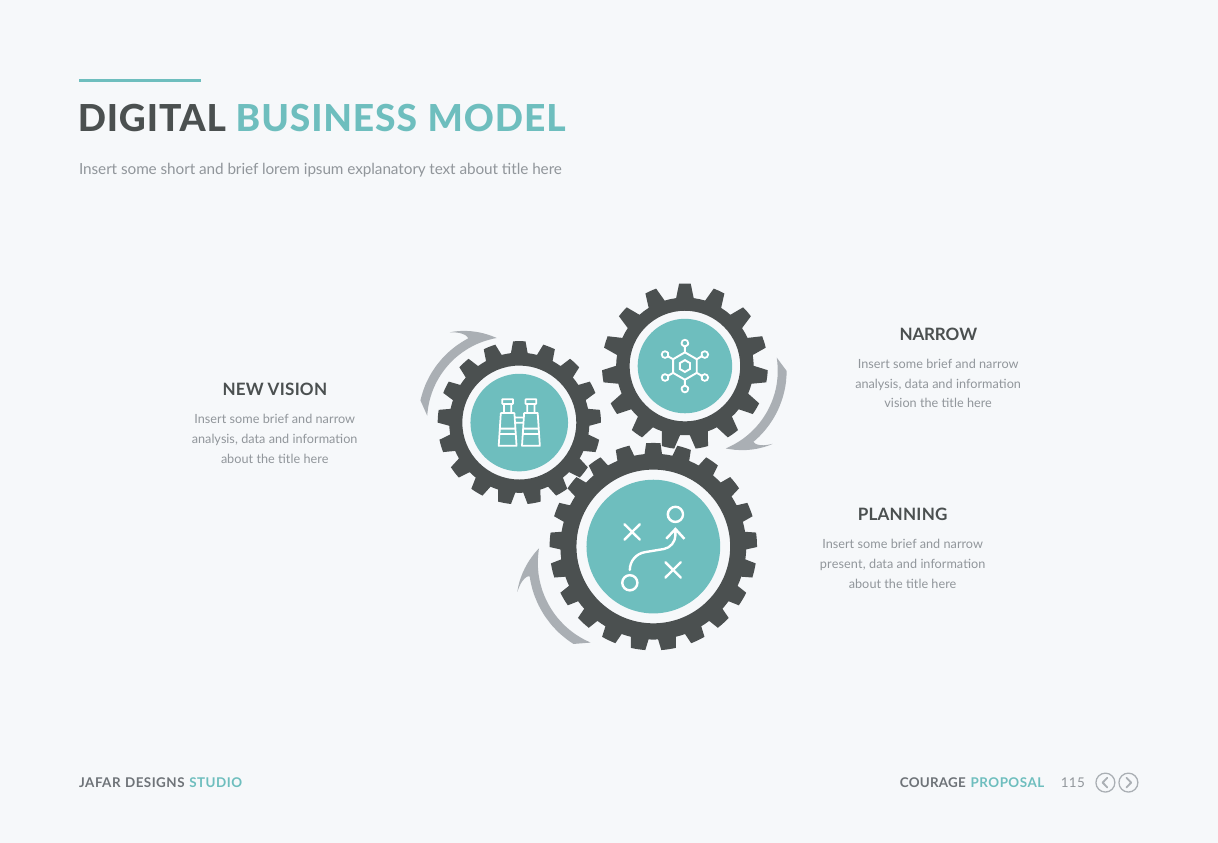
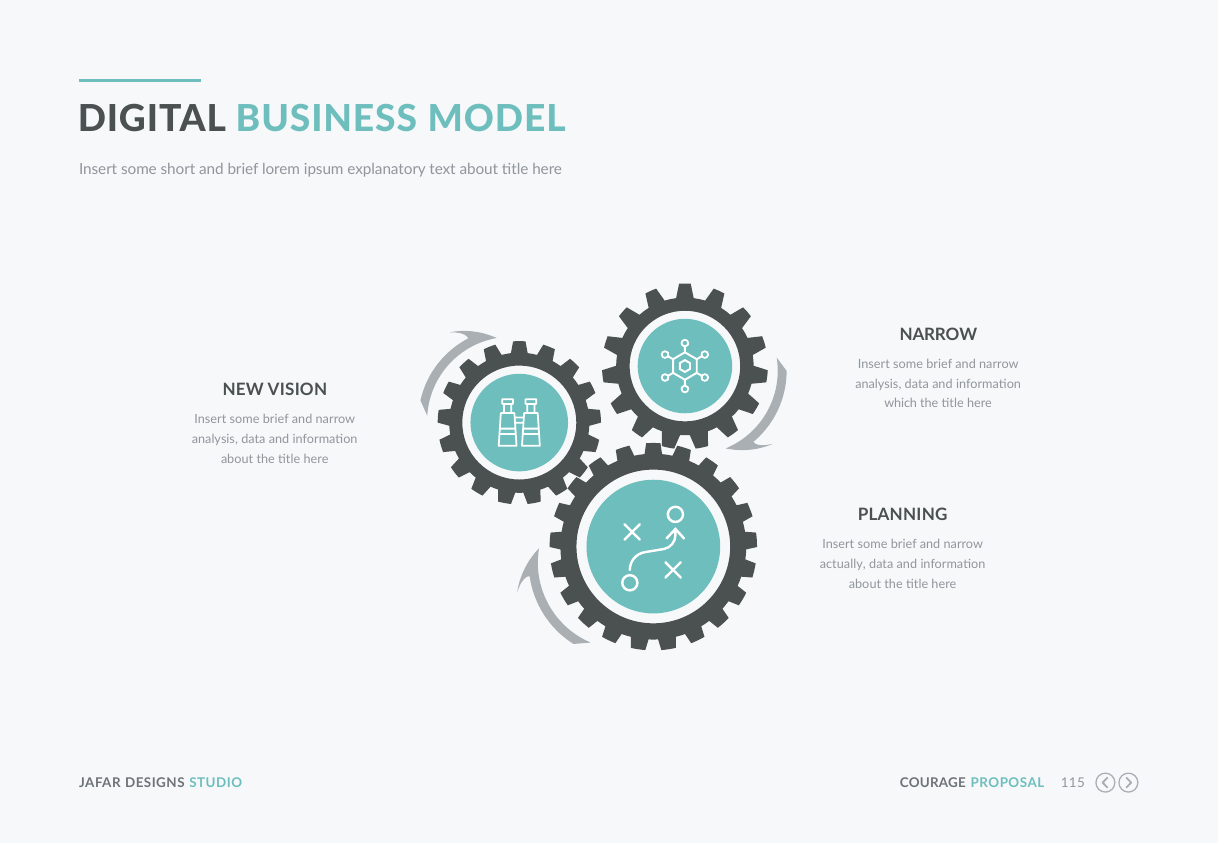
vision: vision -> which (901, 404)
present: present -> actually (843, 565)
